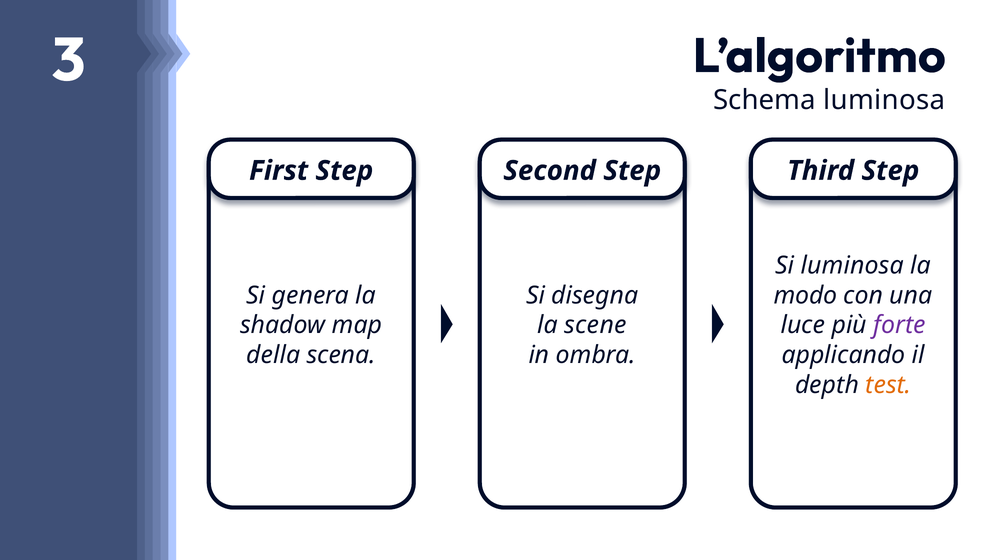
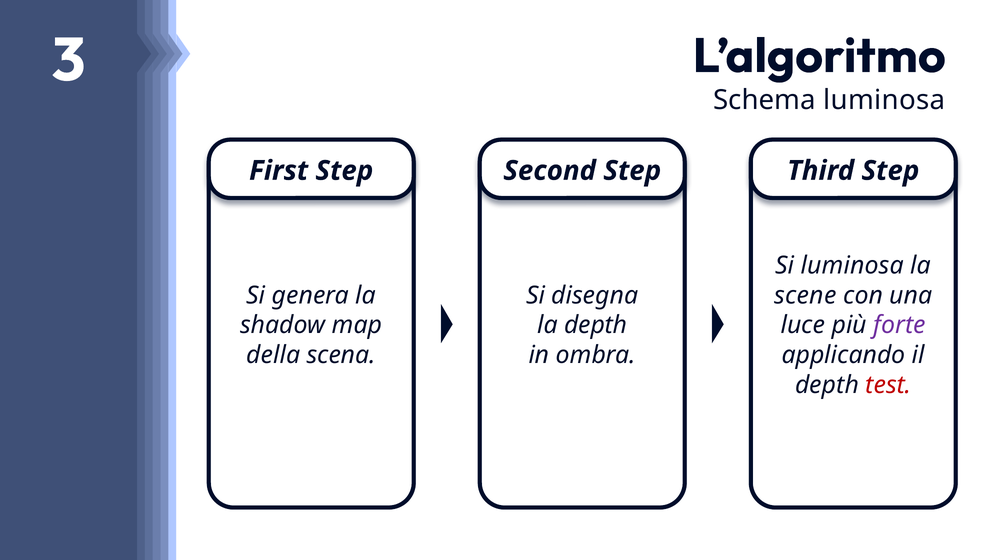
modo: modo -> scene (805, 295)
la scene: scene -> depth (596, 325)
test colour: orange -> red (888, 385)
